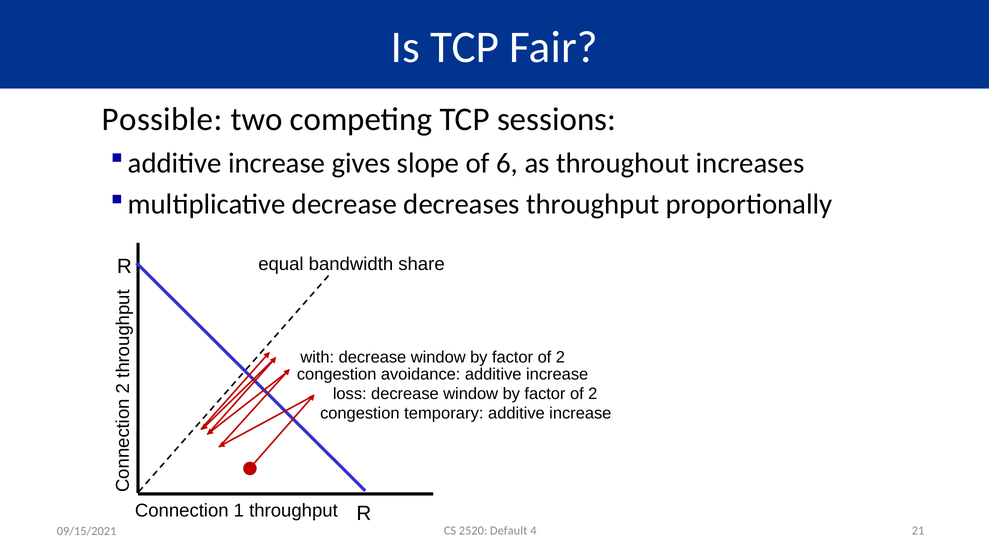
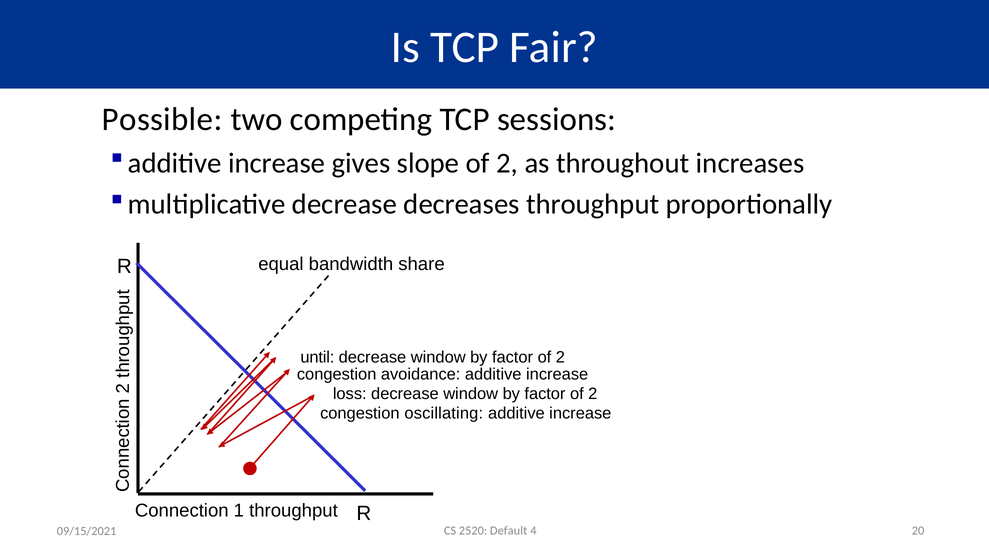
slope of 6: 6 -> 2 (507, 163)
with: with -> until (317, 358)
temporary: temporary -> oscillating (444, 414)
21: 21 -> 20 (918, 531)
